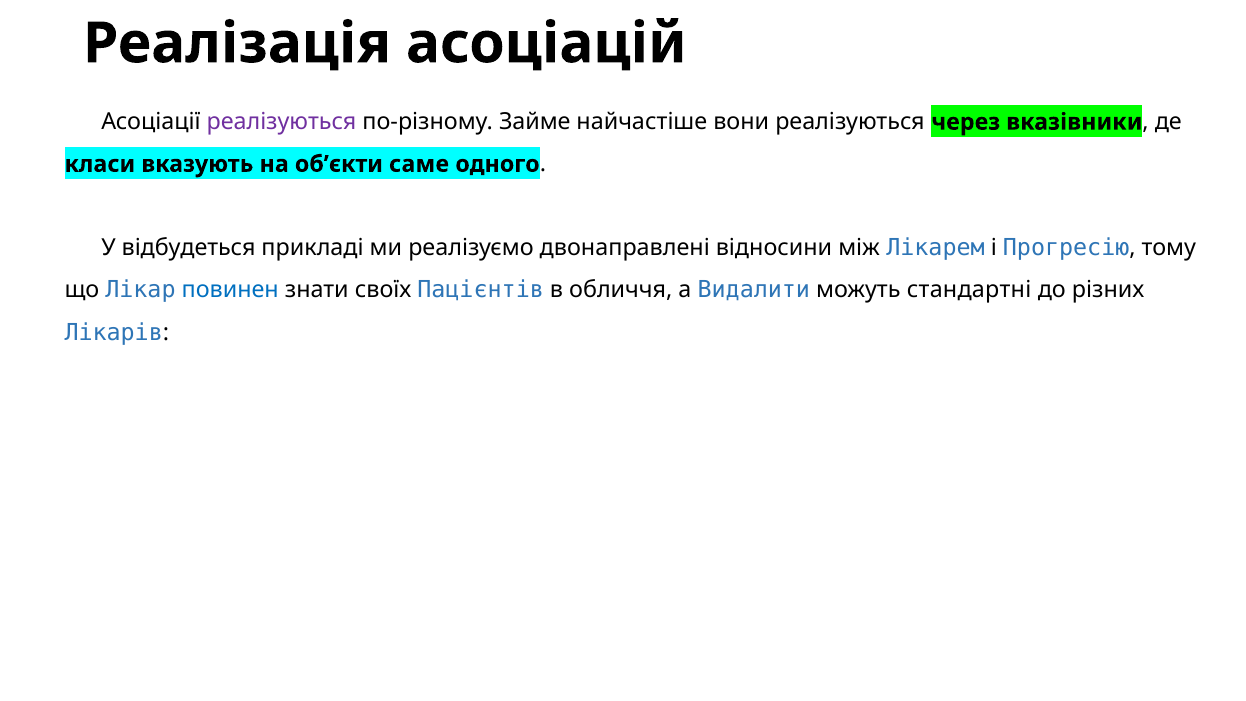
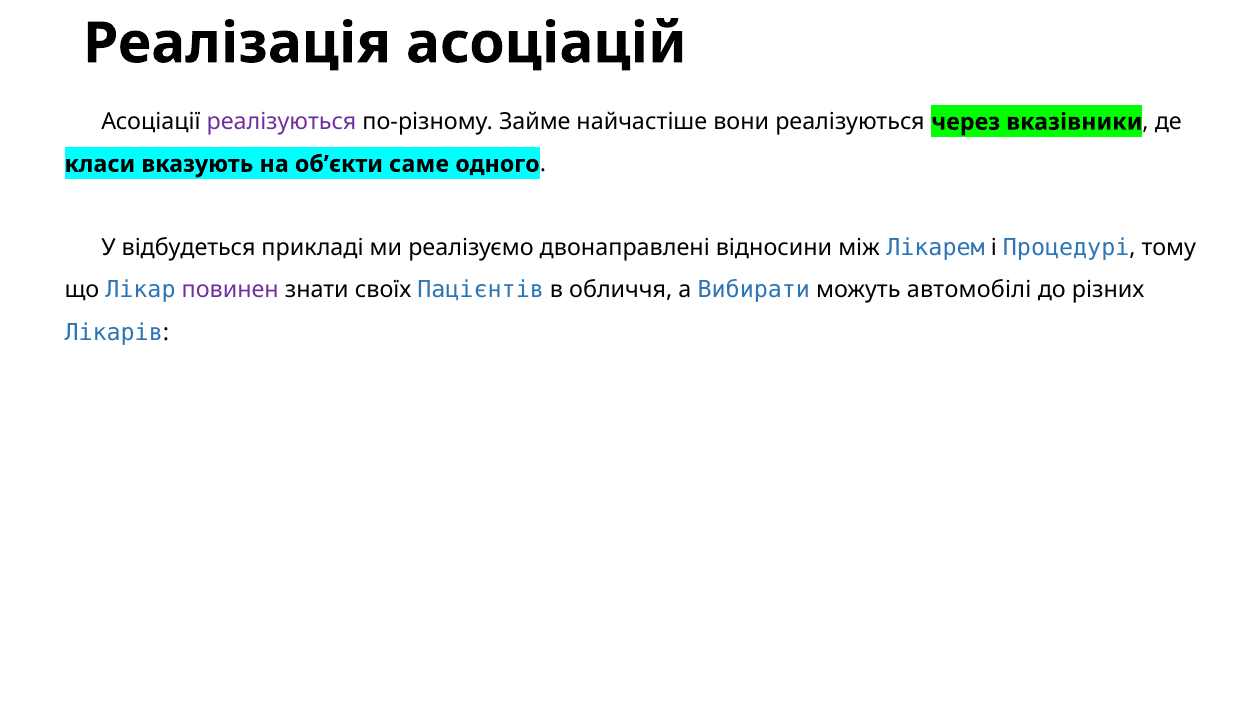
Прогресію: Прогресію -> Процедурі (1066, 248)
повинен colour: blue -> purple (230, 290)
Видалити: Видалити -> Вибирати (754, 290)
стандартні: стандартні -> автомобілі (969, 290)
